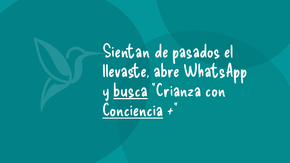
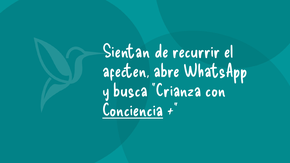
pasados: pasados -> recurrir (196, 52)
llevaste: llevaste -> afecten (126, 71)
busca underline: present -> none (131, 91)
